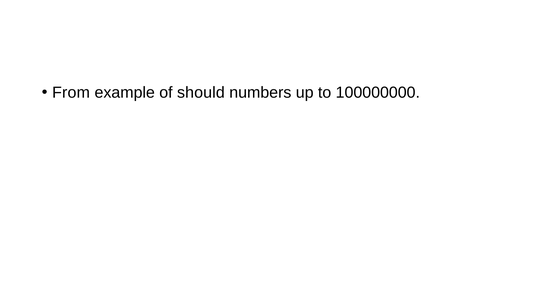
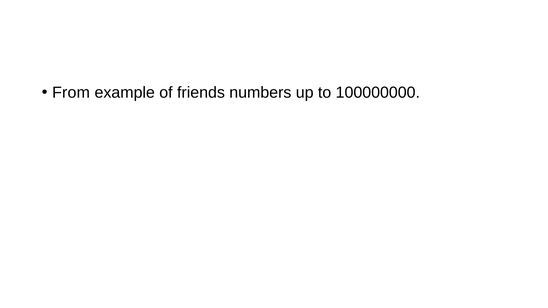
should: should -> friends (201, 93)
